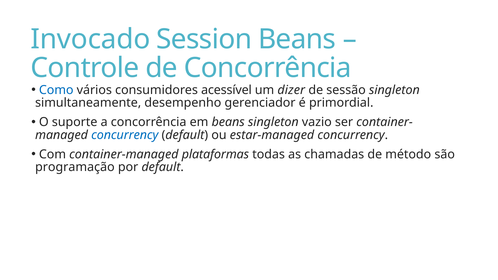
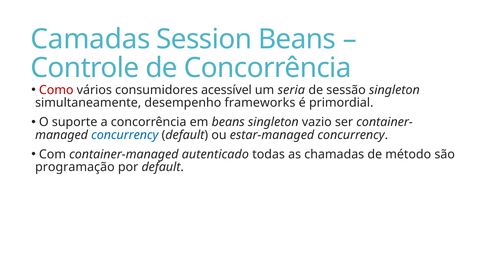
Invocado: Invocado -> Camadas (91, 39)
Como colour: blue -> red (56, 90)
dizer: dizer -> seria (291, 90)
gerenciador: gerenciador -> frameworks (260, 103)
plataformas: plataformas -> autenticado (215, 154)
